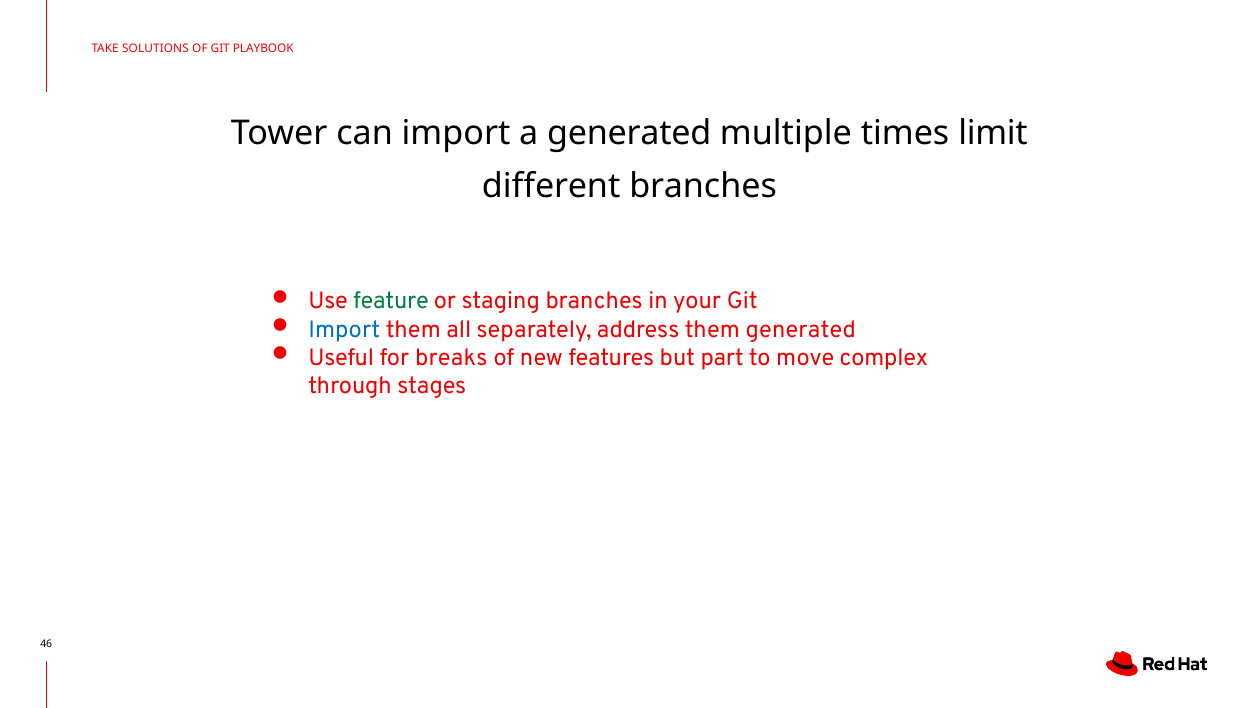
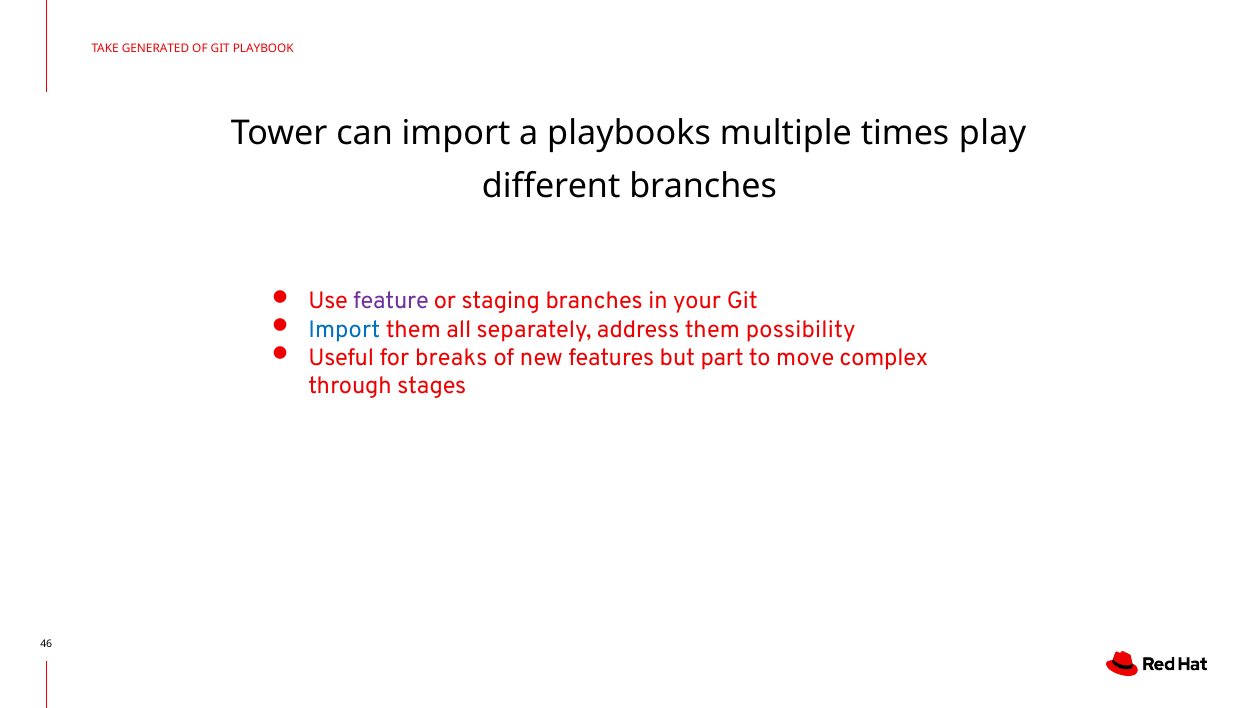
SOLUTIONS: SOLUTIONS -> GENERATED (156, 49)
a generated: generated -> playbooks (629, 133)
limit: limit -> play (993, 133)
feature colour: green -> purple (391, 301)
them generated: generated -> possibility (801, 330)
